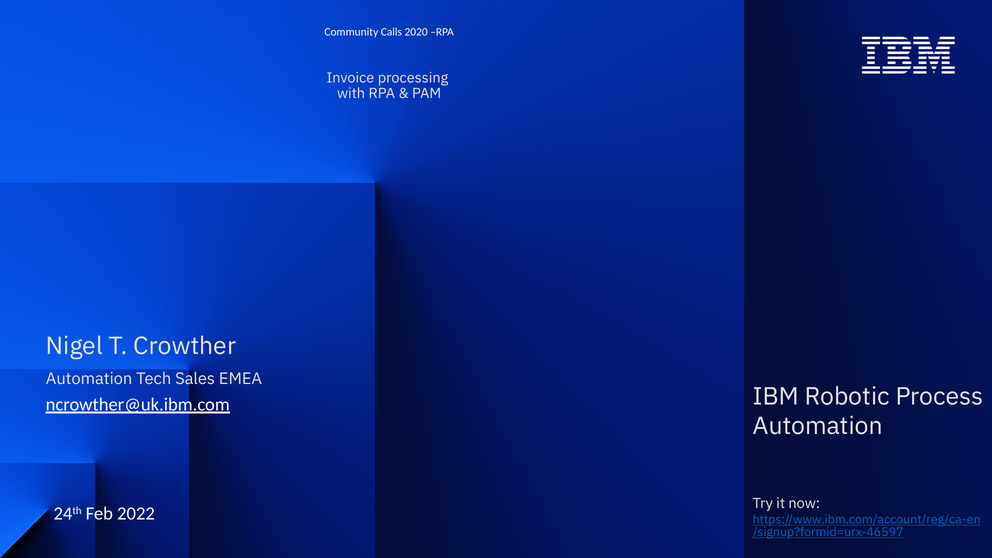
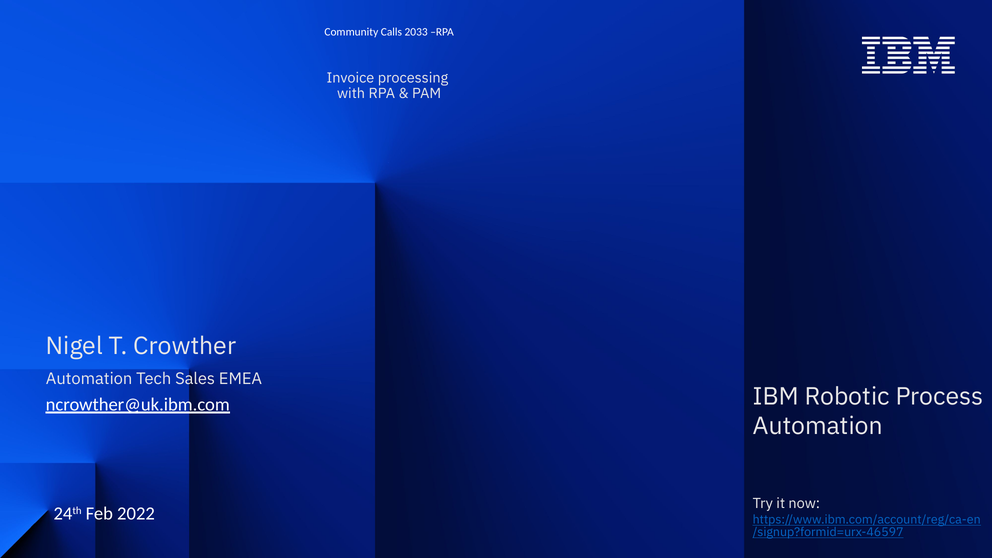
2020: 2020 -> 2033 (416, 32)
